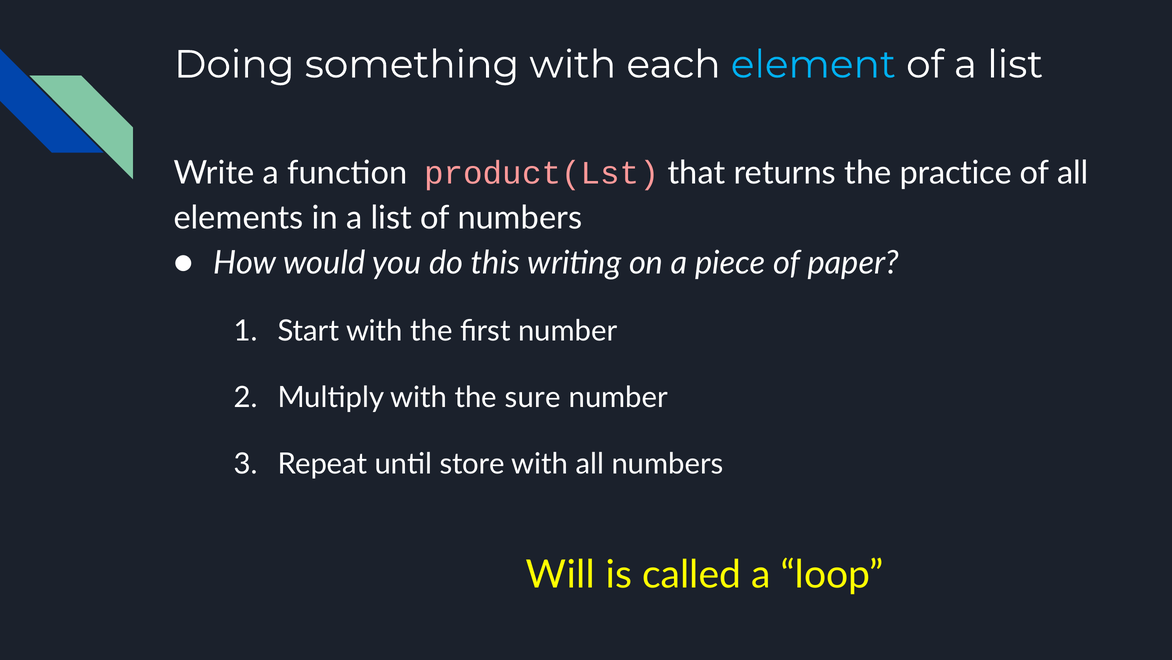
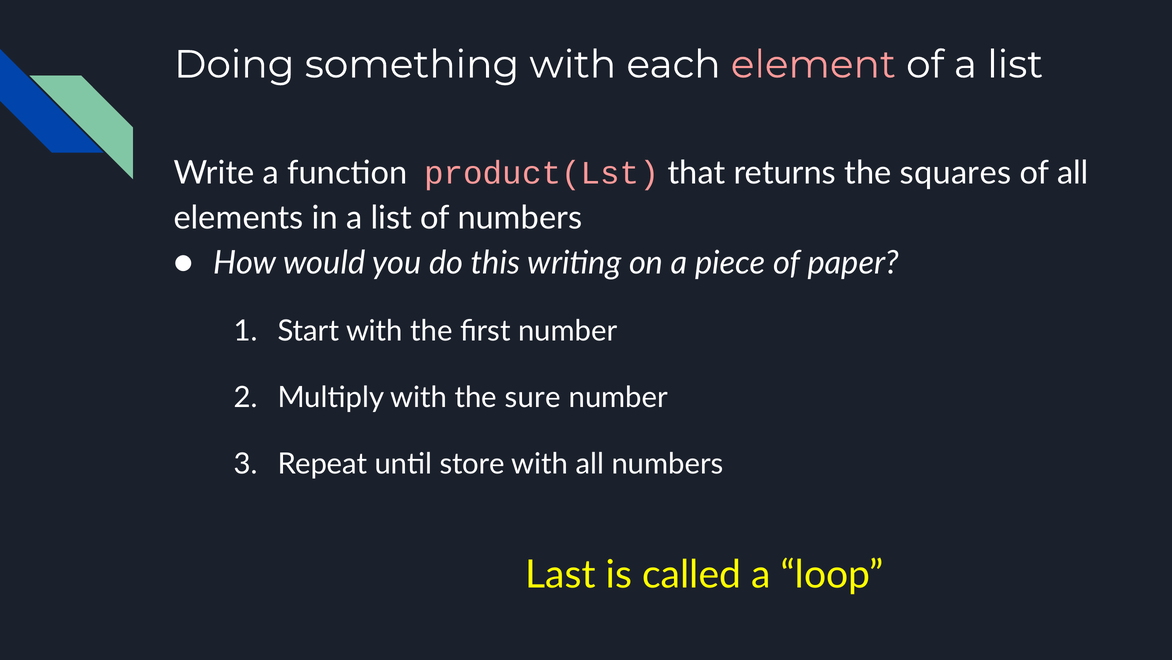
element colour: light blue -> pink (813, 65)
practice: practice -> squares (955, 173)
Will: Will -> Last (561, 574)
